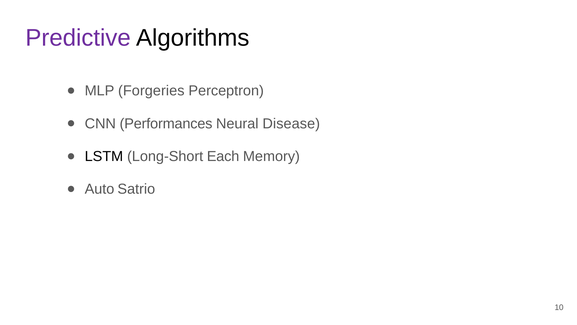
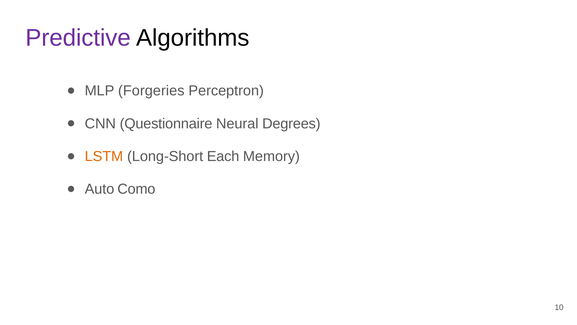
Performances: Performances -> Questionnaire (166, 123)
Disease: Disease -> Degrees (291, 123)
LSTM colour: black -> orange (104, 156)
Satrio: Satrio -> Como (136, 189)
